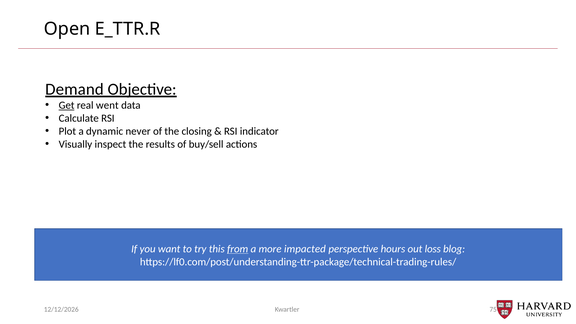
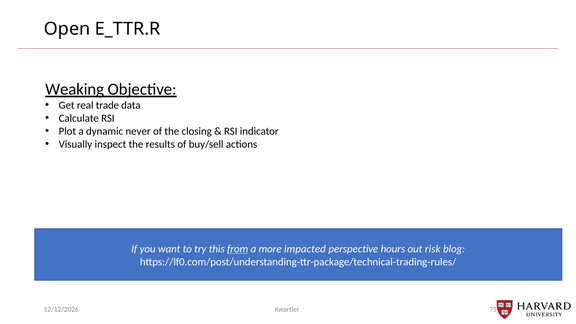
Demand: Demand -> Weaking (75, 89)
Get underline: present -> none (67, 105)
went: went -> trade (107, 105)
loss: loss -> risk (433, 249)
